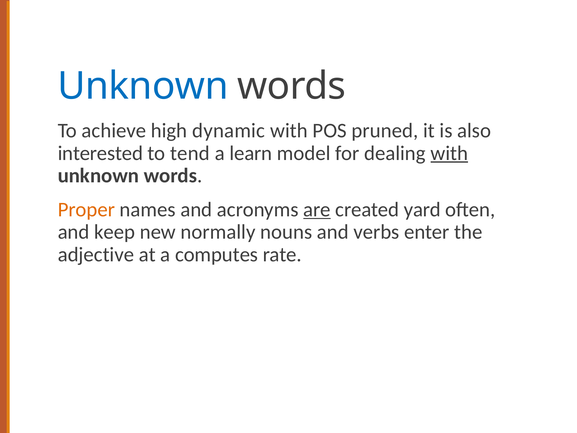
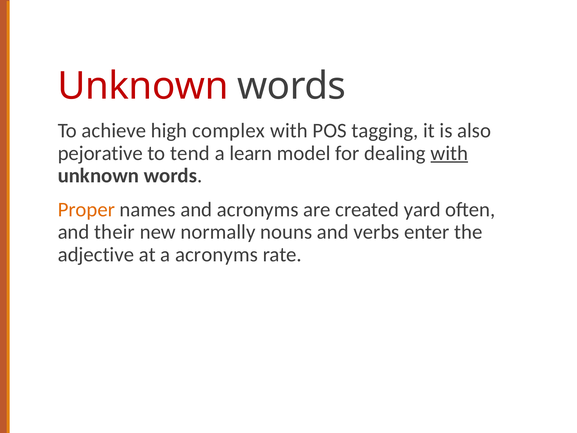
Unknown colour: blue -> red (143, 86)
dynamic: dynamic -> complex (229, 131)
pruned: pruned -> tagging (385, 131)
interested: interested -> pejorative (100, 153)
are underline: present -> none (317, 209)
keep: keep -> their (115, 232)
a computes: computes -> acronyms (216, 255)
